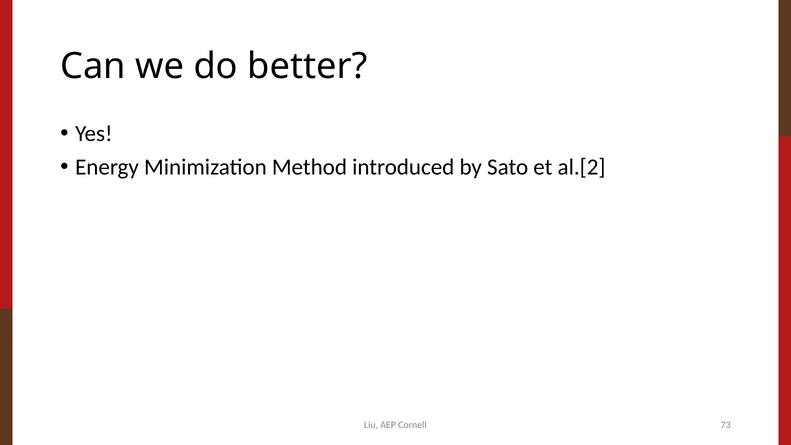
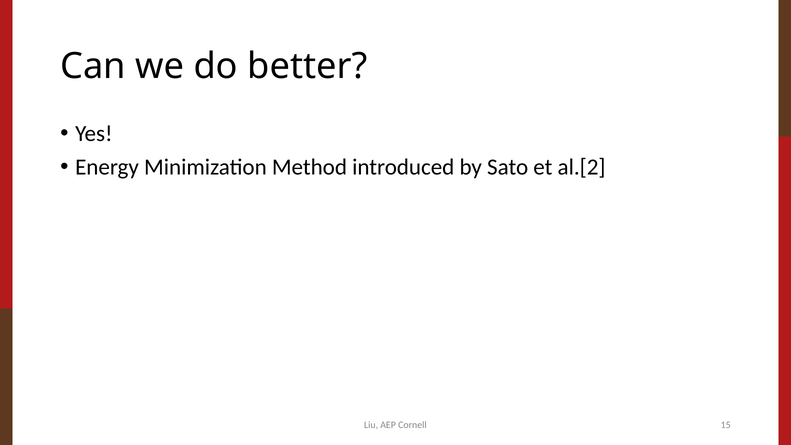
73: 73 -> 15 (726, 425)
